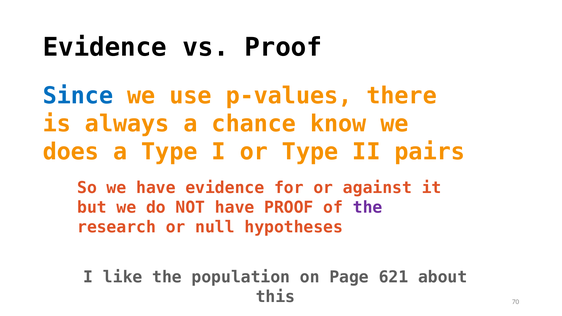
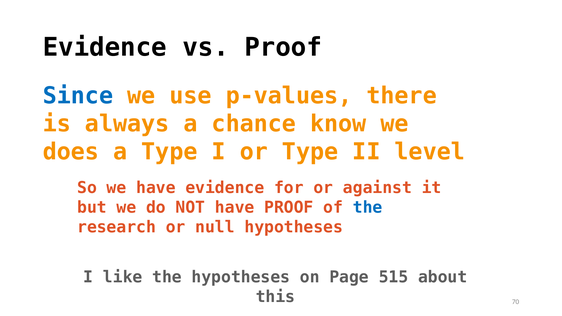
pairs: pairs -> level (430, 152)
the colour: purple -> blue (368, 208)
the population: population -> hypotheses (241, 277)
621: 621 -> 515 (393, 277)
